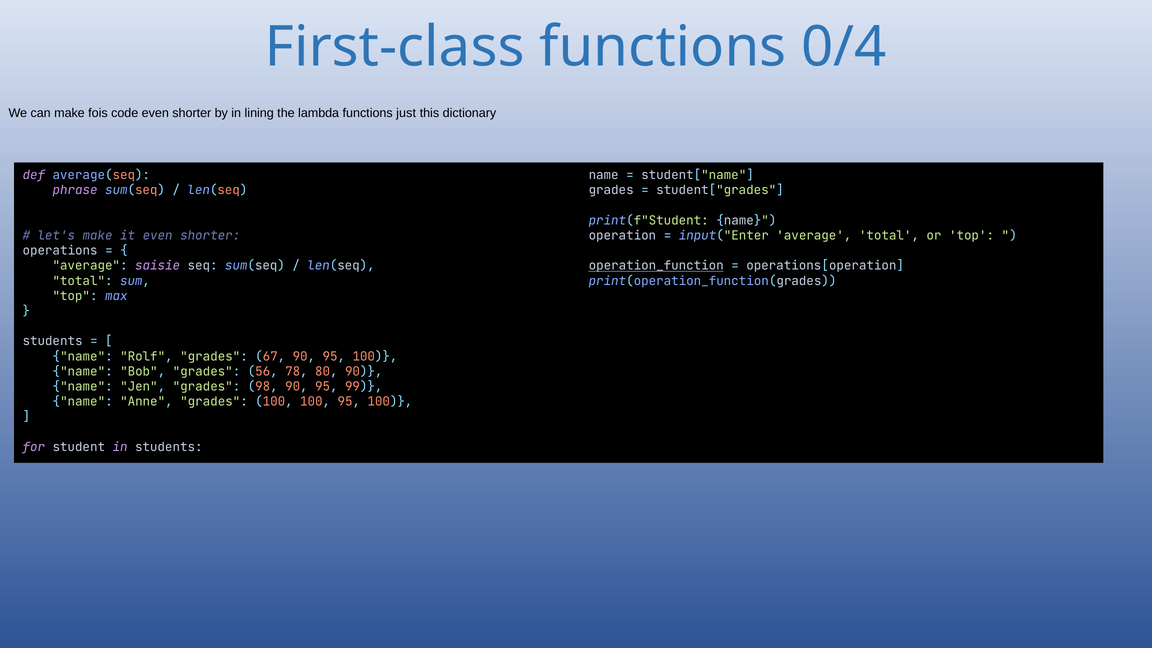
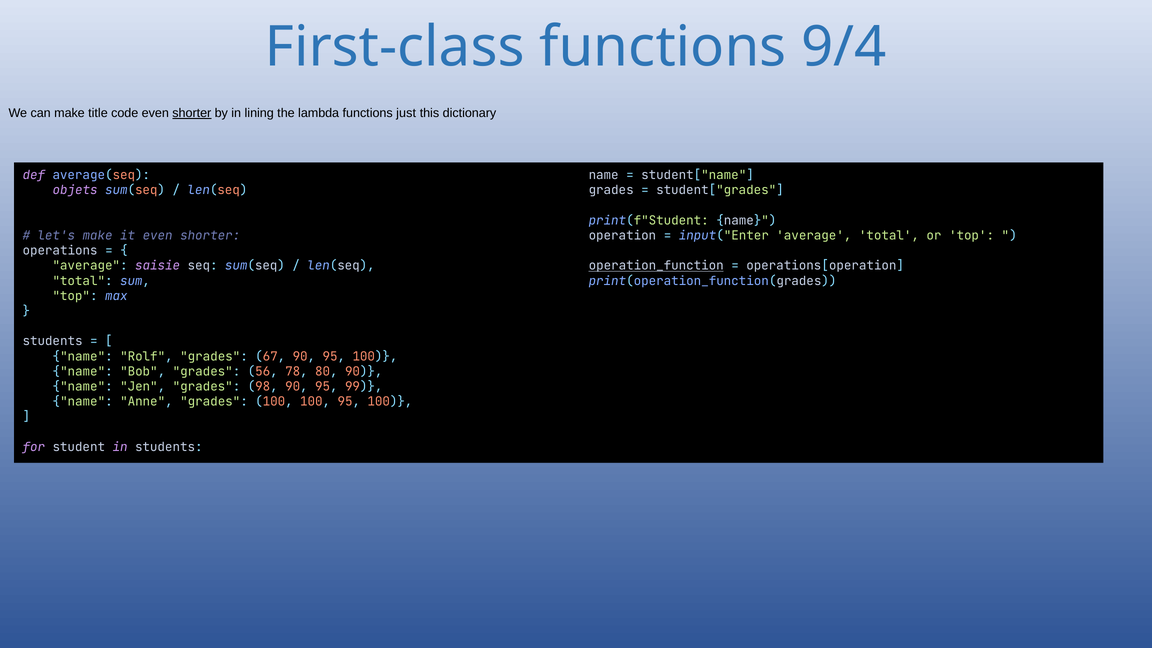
0/4: 0/4 -> 9/4 (844, 47)
fois: fois -> title (98, 113)
shorter underline: none -> present (192, 113)
phrase: phrase -> objets (75, 190)
